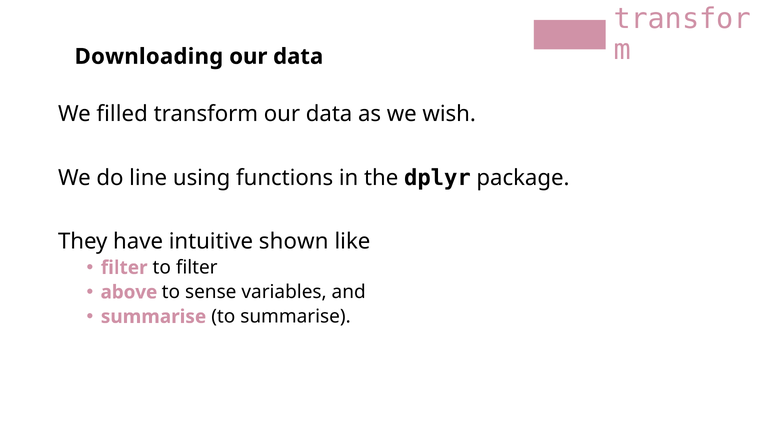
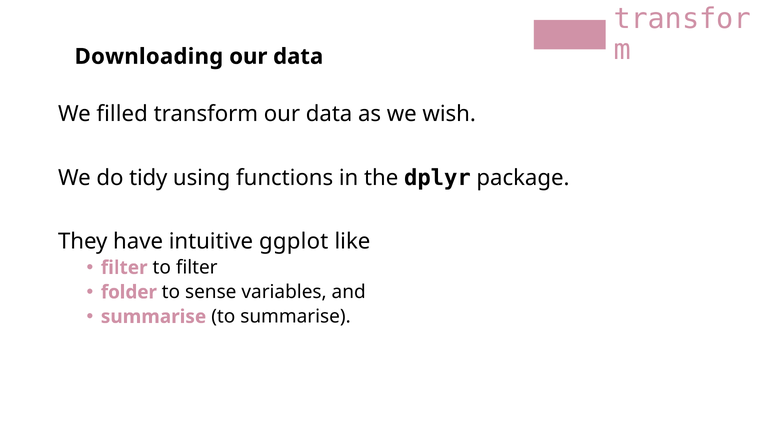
line: line -> tidy (148, 178)
shown: shown -> ggplot (294, 241)
above: above -> folder (129, 292)
